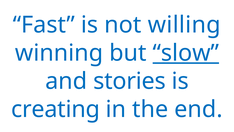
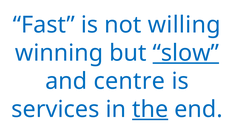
stories: stories -> centre (129, 81)
creating: creating -> services (55, 109)
the underline: none -> present (150, 109)
